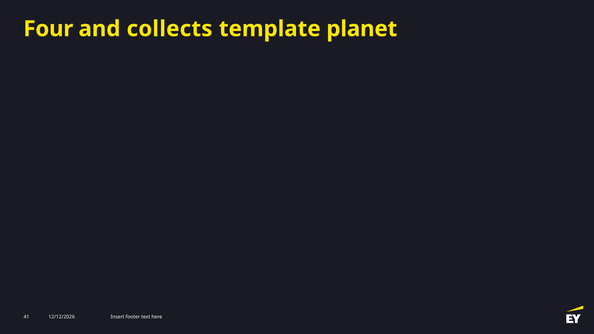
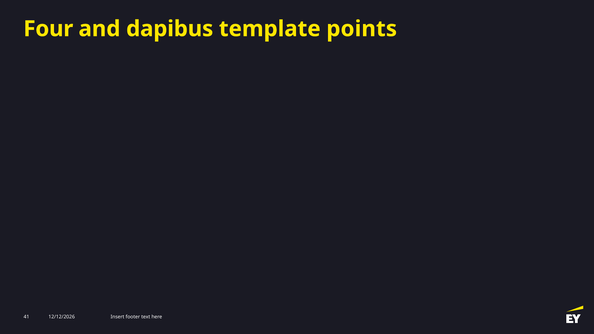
collects: collects -> dapibus (170, 29)
planet: planet -> points (362, 29)
